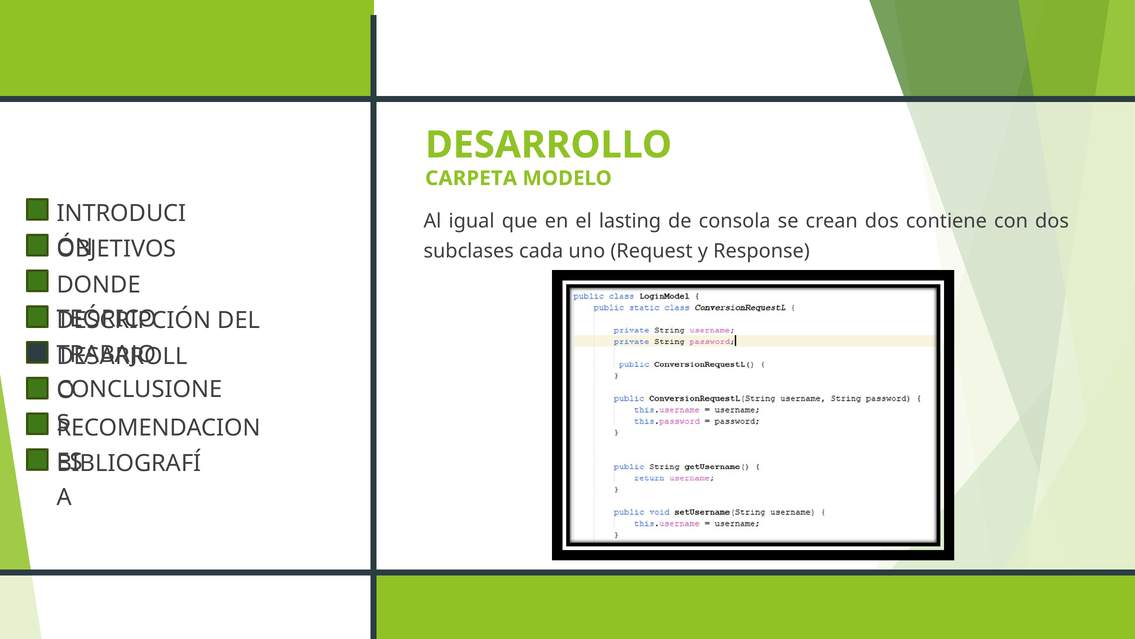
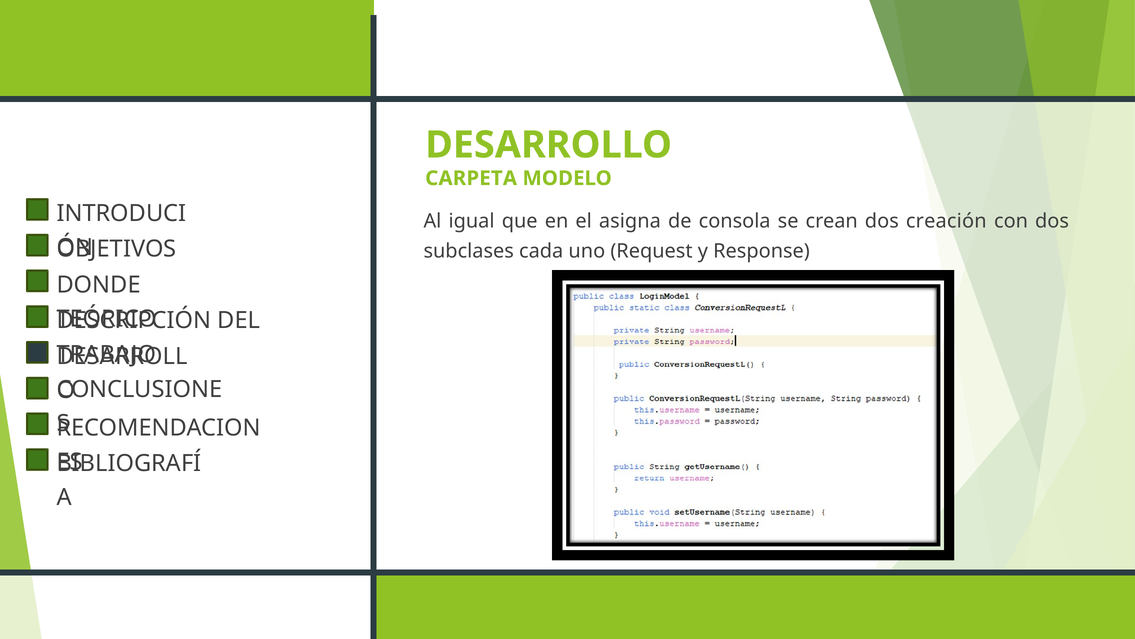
lasting: lasting -> asigna (630, 221)
contiene: contiene -> creación (946, 221)
